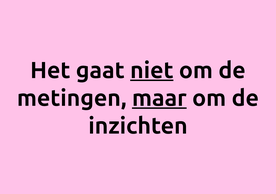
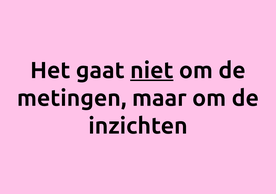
maar underline: present -> none (159, 98)
